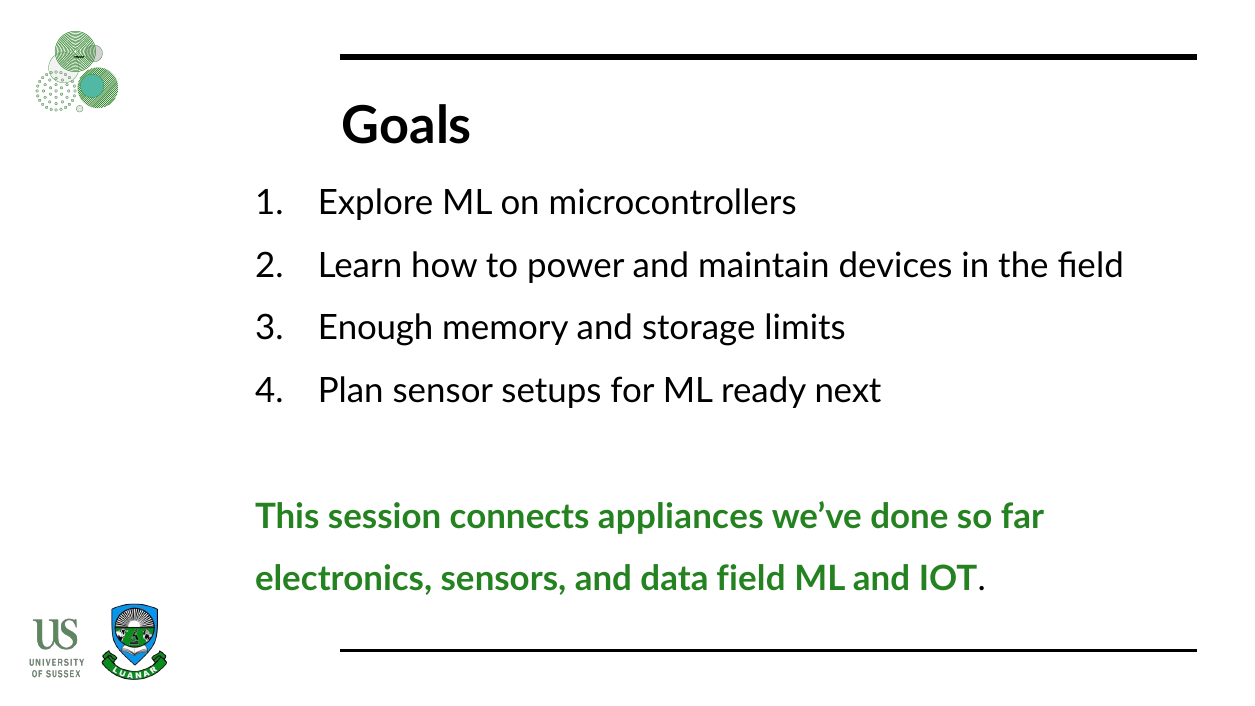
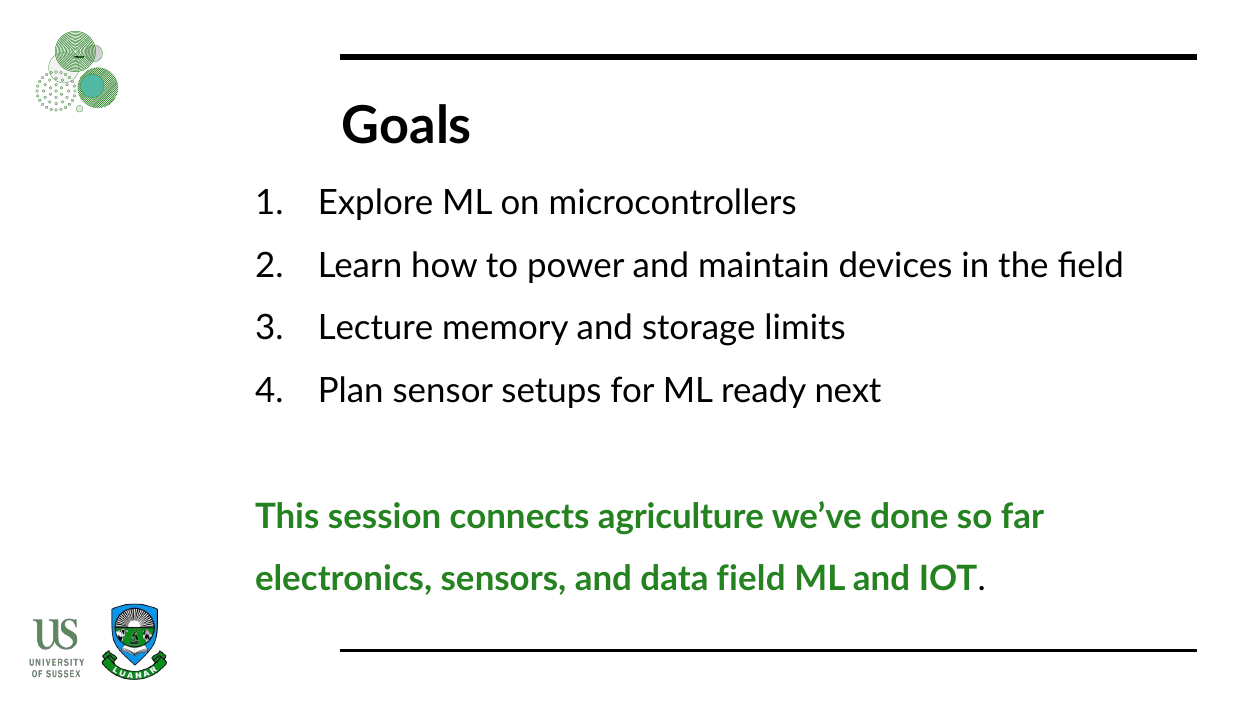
Enough: Enough -> Lecture (376, 328)
appliances: appliances -> agriculture (681, 517)
